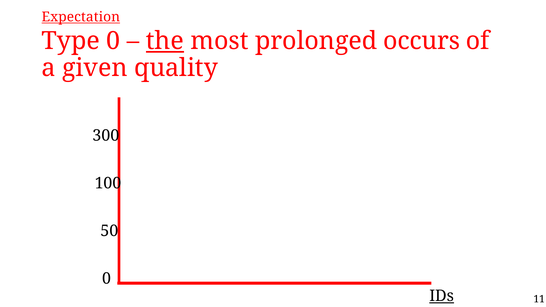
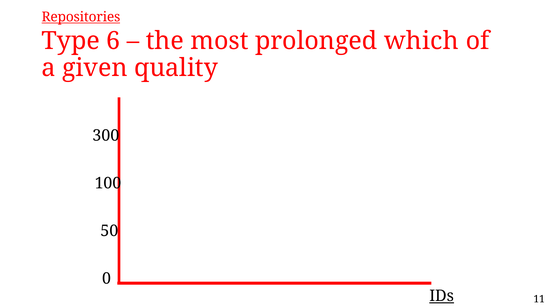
Expectation: Expectation -> Repositories (81, 17)
Type 0: 0 -> 6 (113, 41)
the underline: present -> none (165, 41)
occurs: occurs -> which (421, 41)
